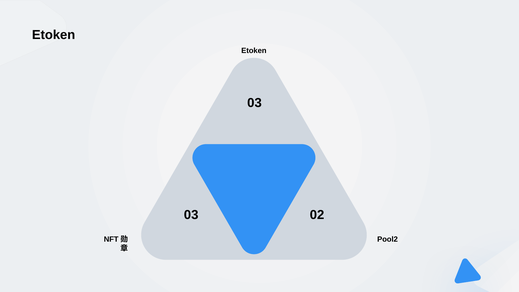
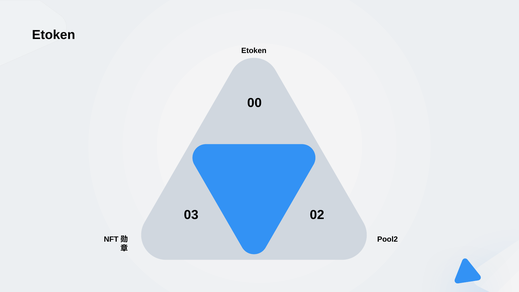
3: 3 -> 0 (258, 103)
